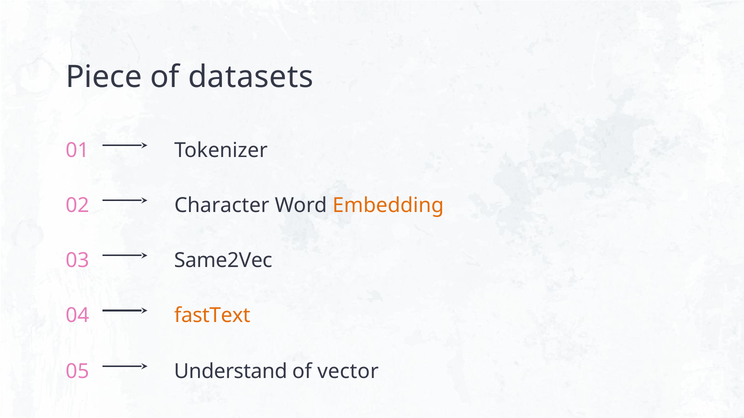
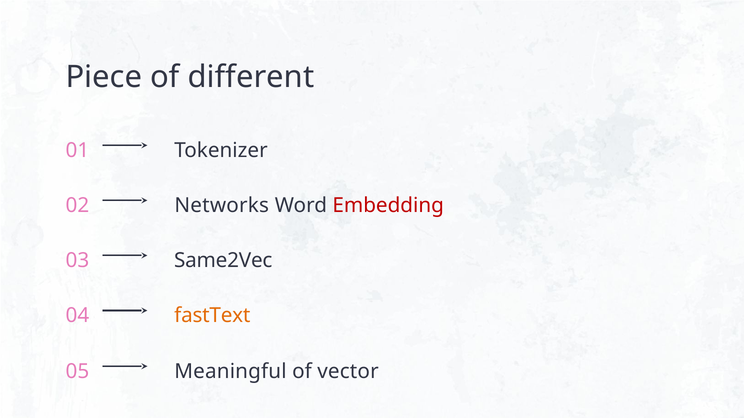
datasets: datasets -> different (251, 77)
Character: Character -> Networks (222, 206)
Embedding colour: orange -> red (388, 206)
Understand: Understand -> Meaningful (230, 372)
